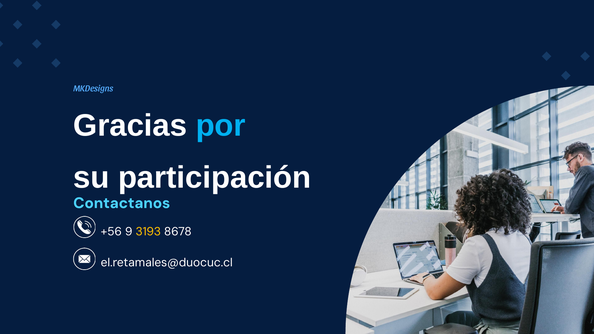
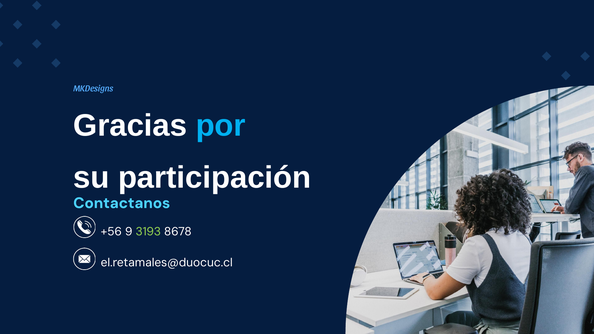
3193 colour: yellow -> light green (148, 232)
